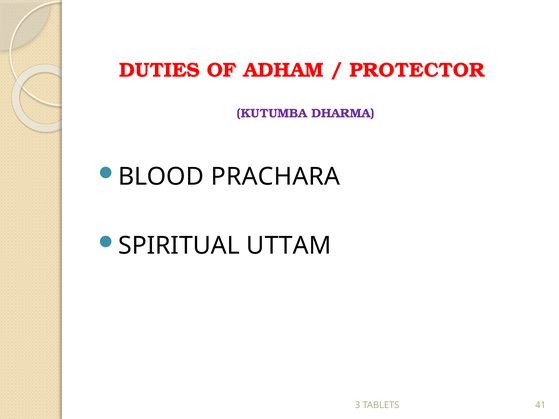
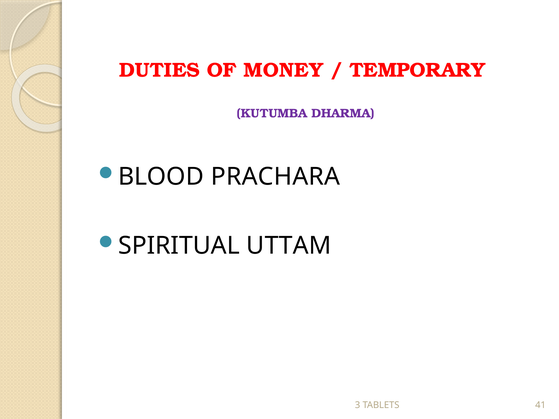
ADHAM: ADHAM -> MONEY (283, 70)
PROTECTOR: PROTECTOR -> TEMPORARY (417, 70)
